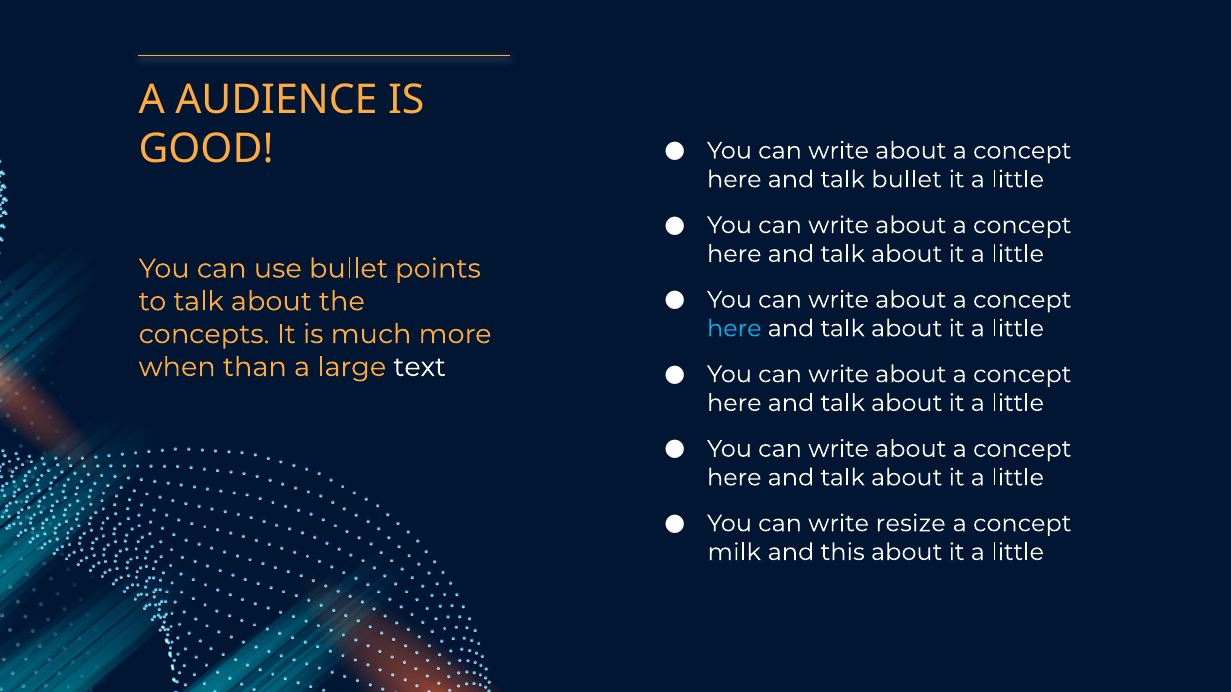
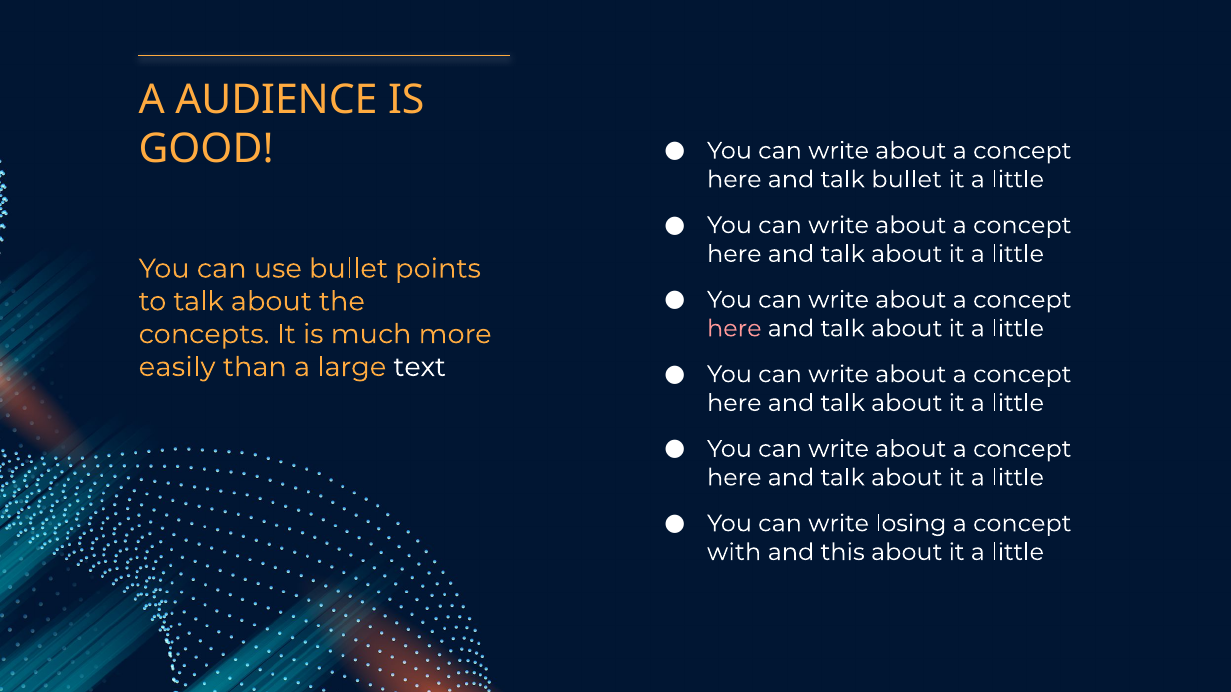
here colour: light blue -> pink (734, 329)
when: when -> easily (177, 367)
resize: resize -> losing (911, 524)
milk: milk -> with (734, 552)
